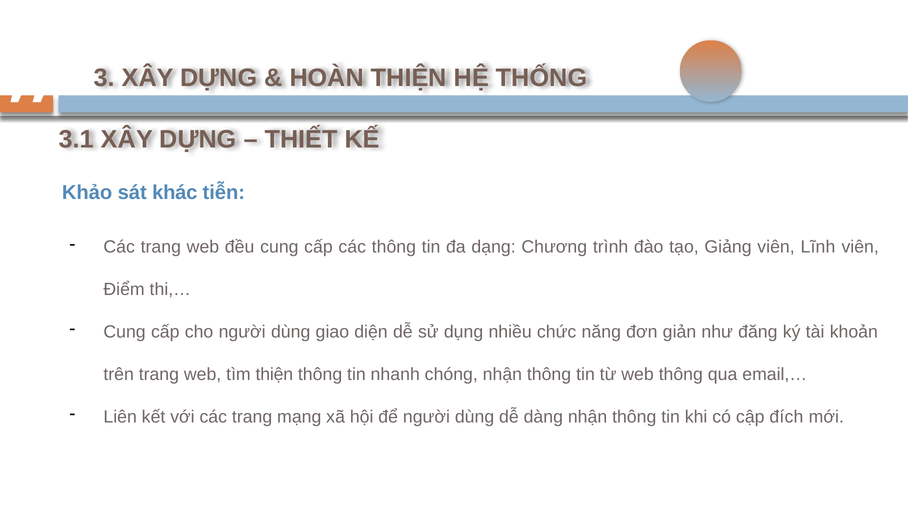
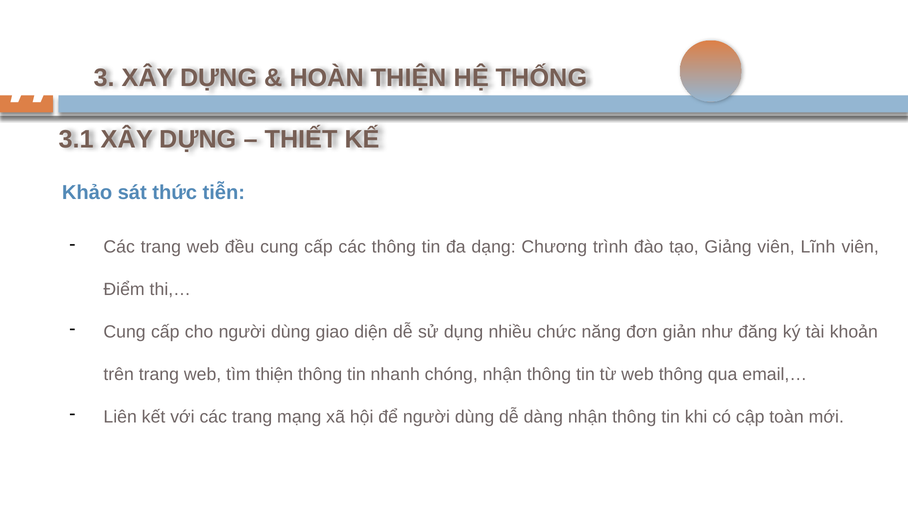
khác: khác -> thức (175, 193)
đích: đích -> toàn (787, 417)
